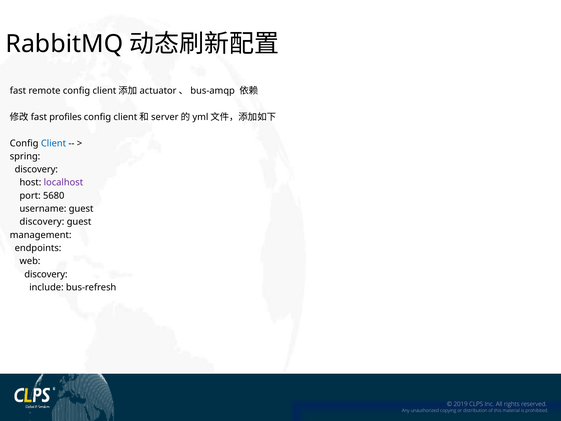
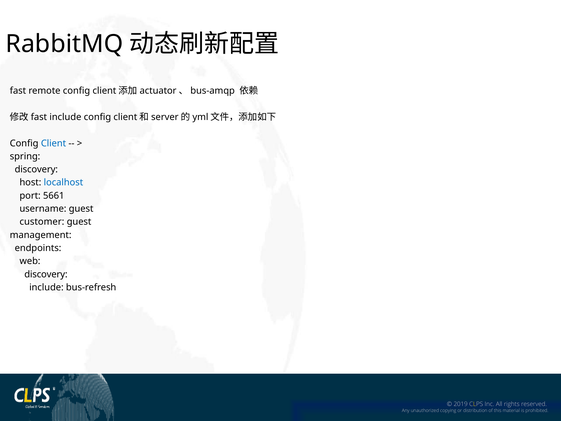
profiles: profiles -> include (65, 117)
localhost colour: purple -> blue (63, 182)
5680: 5680 -> 5661 (54, 196)
discovery: discovery -> customer (42, 222)
